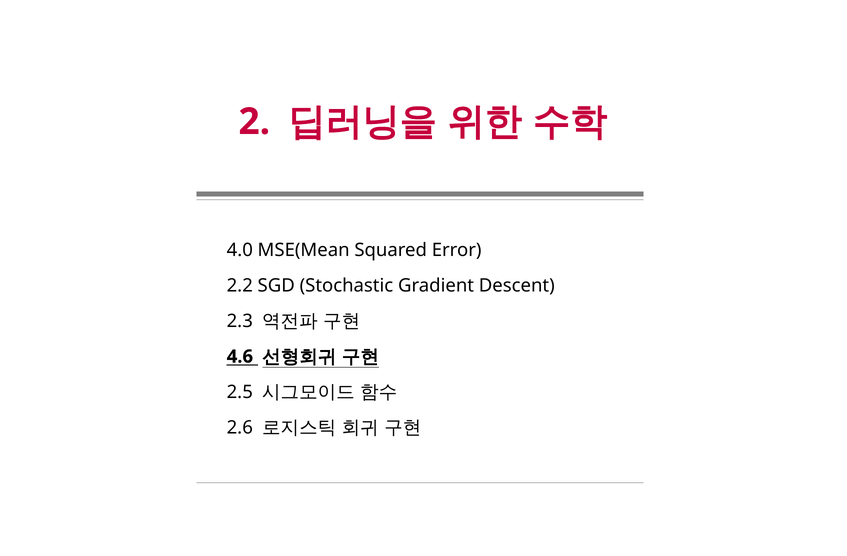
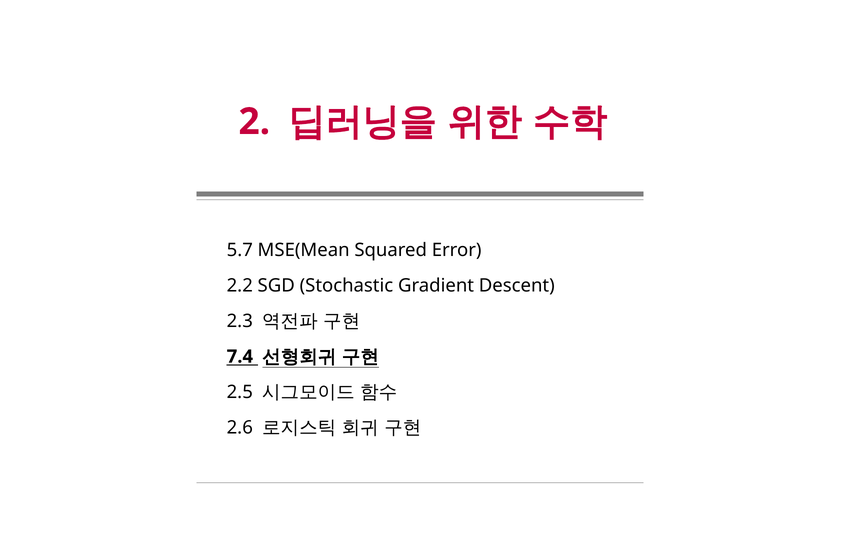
4.0: 4.0 -> 5.7 (240, 250)
4.6: 4.6 -> 7.4 (240, 357)
